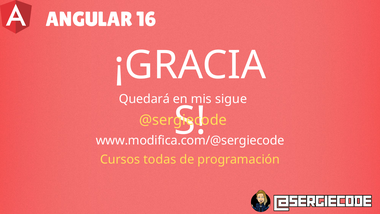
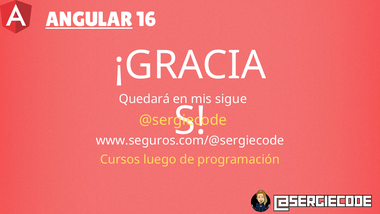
ANGULAR underline: none -> present (89, 19)
www.modifica.com/@sergiecode: www.modifica.com/@sergiecode -> www.seguros.com/@sergiecode (190, 140)
todas: todas -> luego (160, 159)
